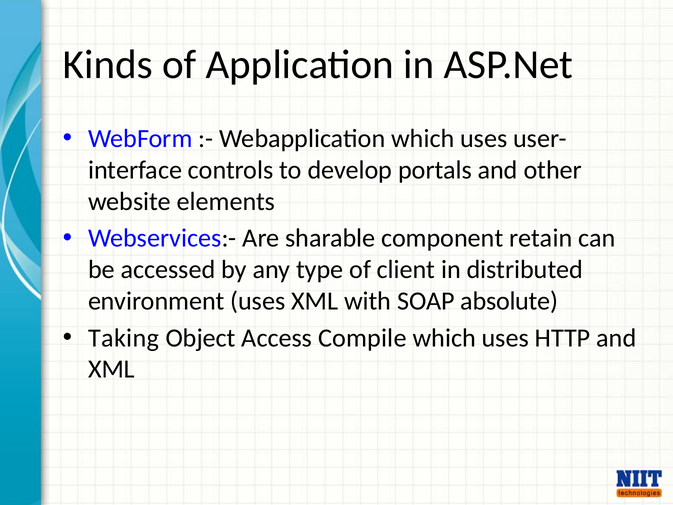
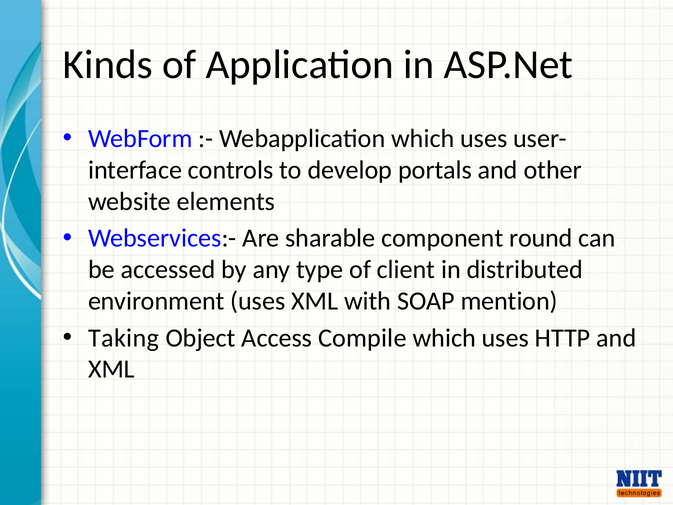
retain: retain -> round (541, 238)
absolute: absolute -> mention (509, 301)
